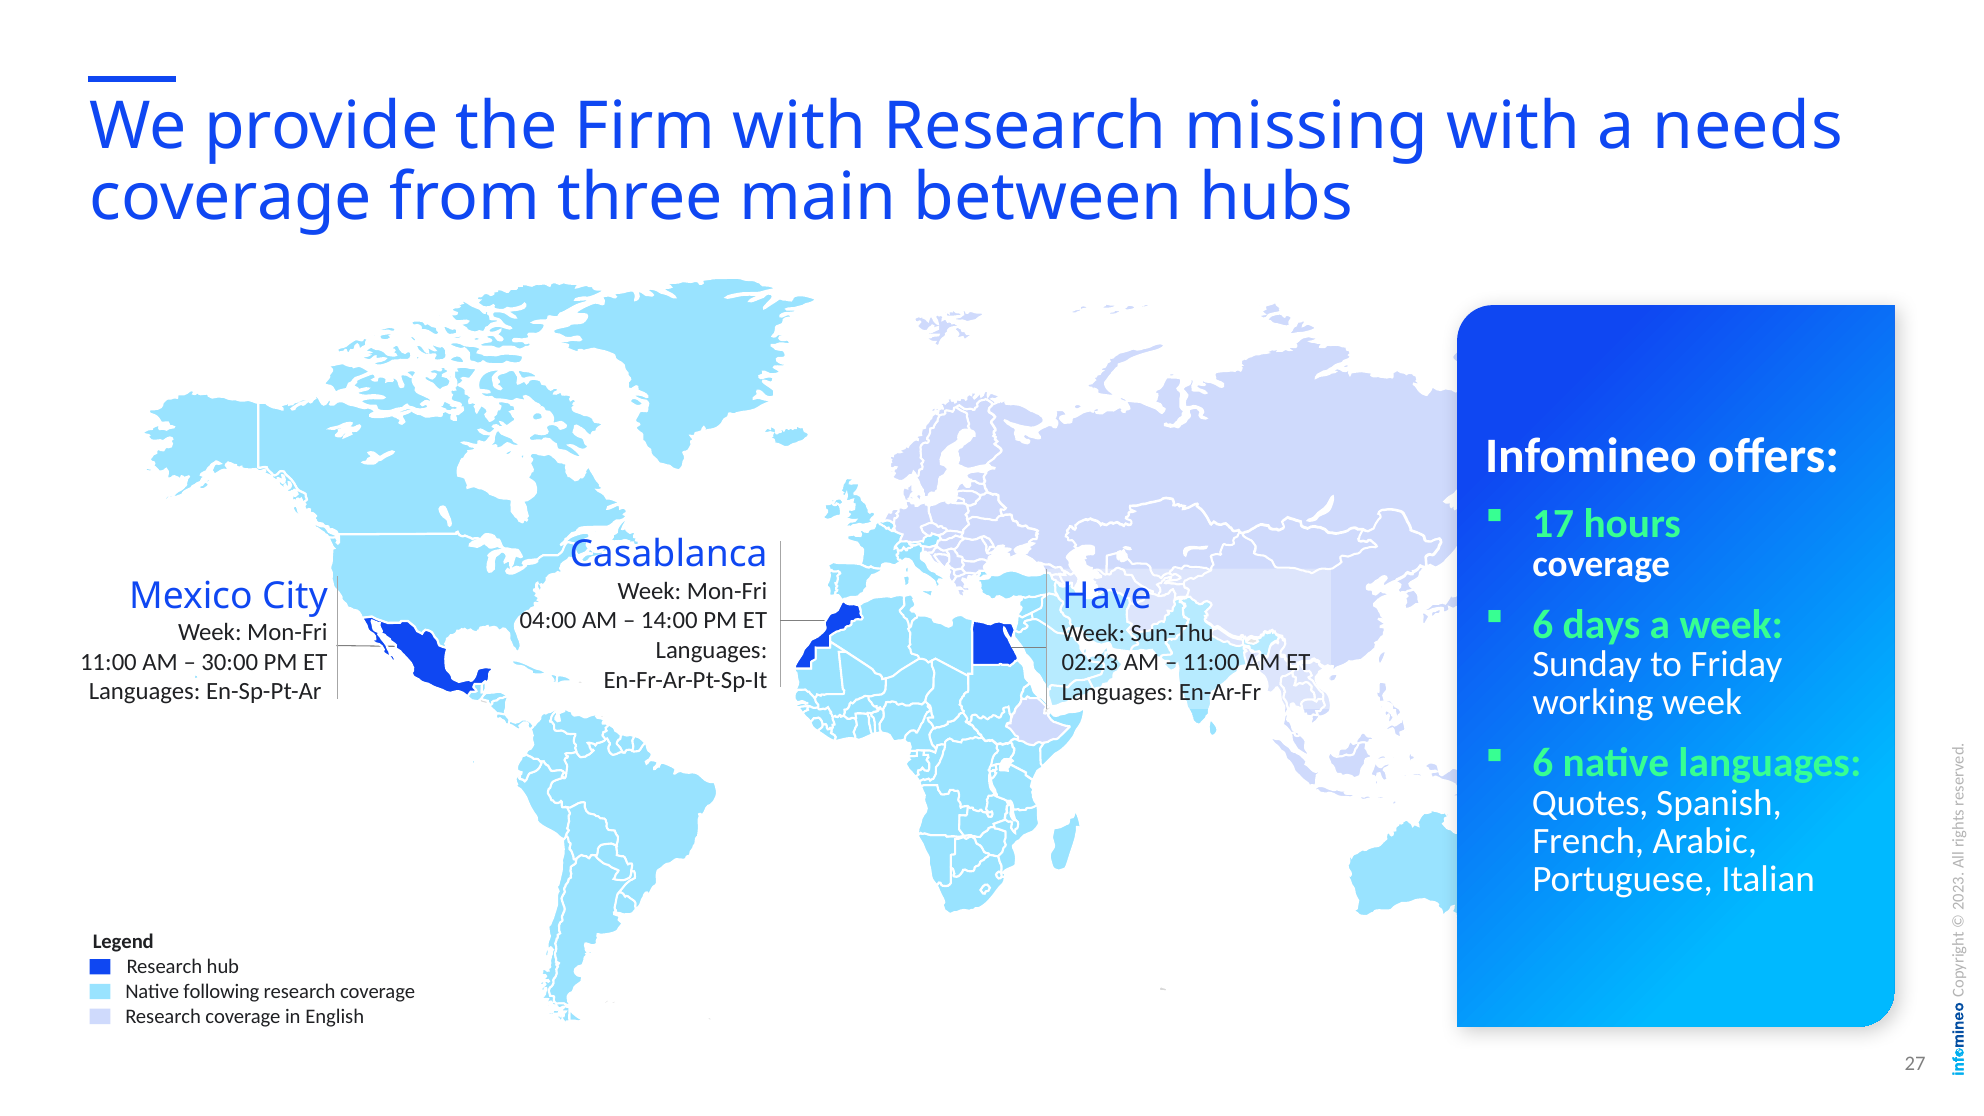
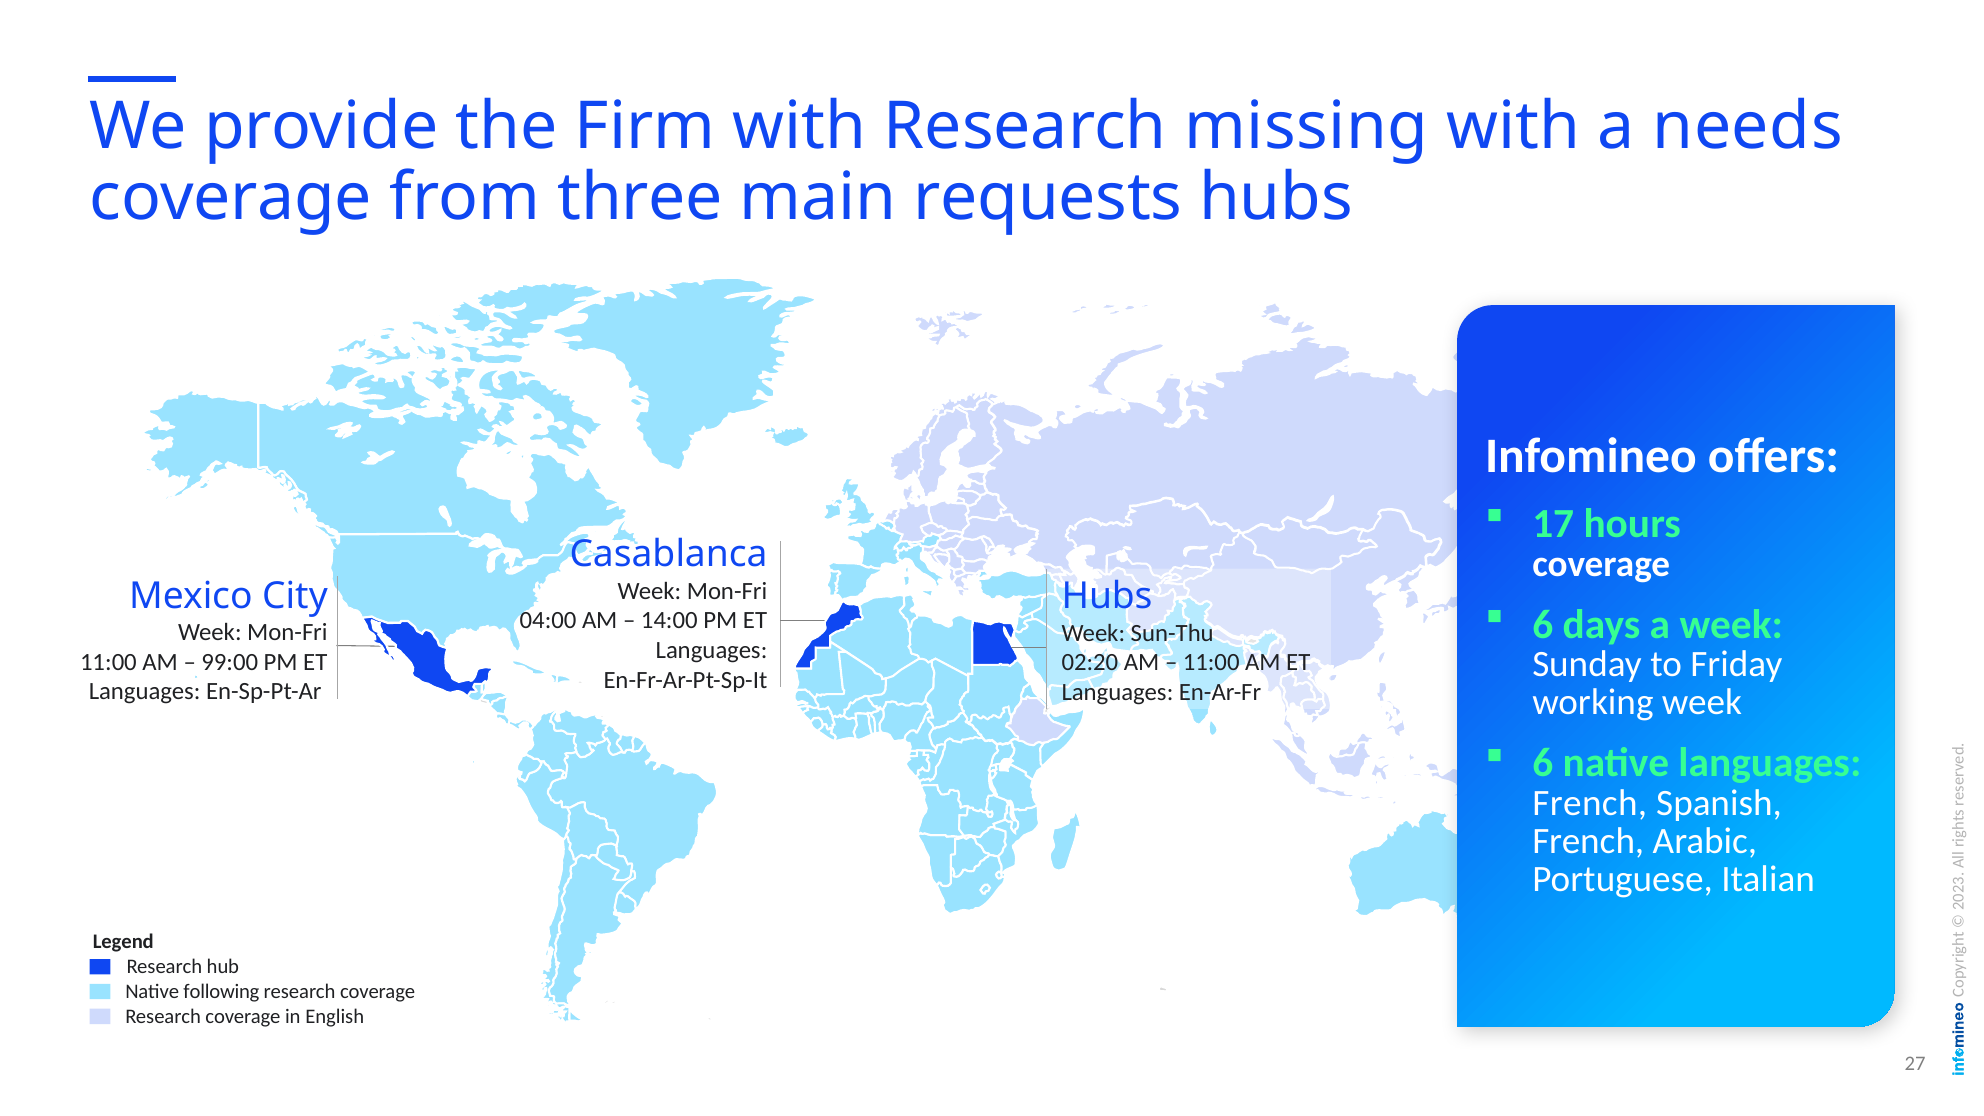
between: between -> requests (1048, 198)
Have: Have -> Hubs (1107, 597)
30:00: 30:00 -> 99:00 (230, 662)
02:23: 02:23 -> 02:20 (1090, 663)
Quotes: Quotes -> French (1590, 803)
